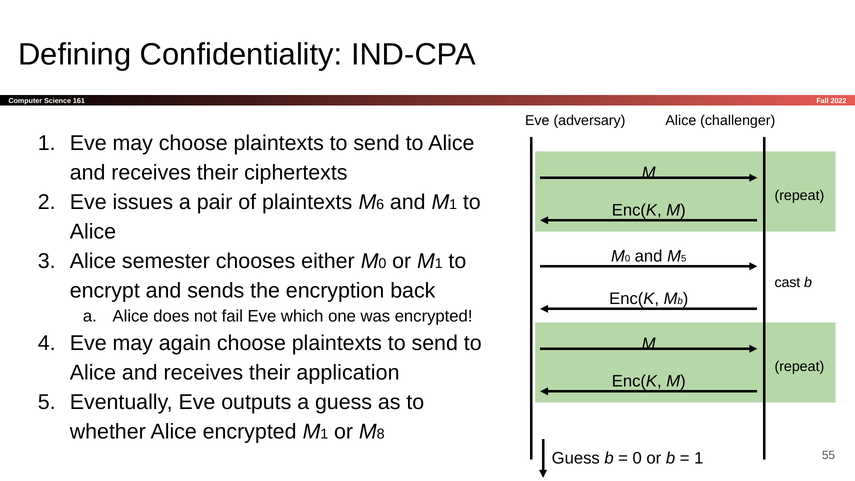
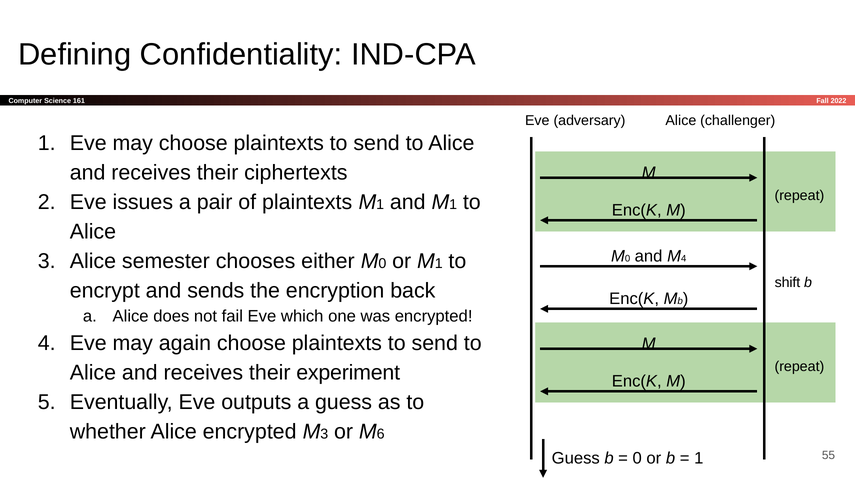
plaintexts M 6: 6 -> 1 (380, 205)
M 5: 5 -> 4 (684, 258)
cast: cast -> shift (787, 282)
application: application -> experiment (348, 373)
encrypted M 1: 1 -> 3 (324, 434)
8: 8 -> 6 (381, 434)
